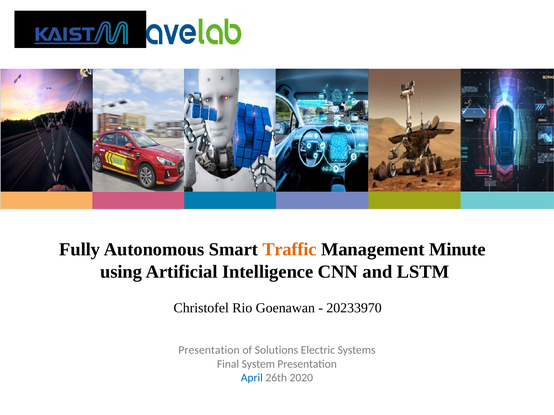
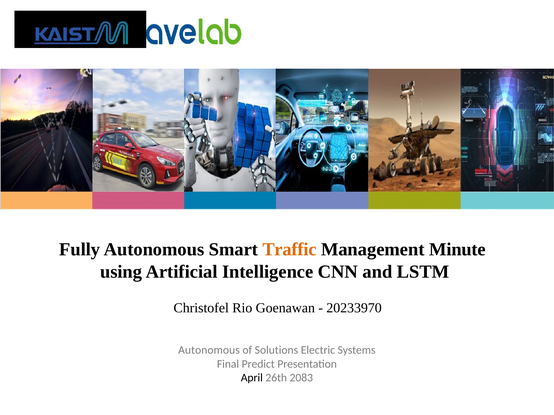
Presentation: Presentation -> Autonomous (209, 351)
System: System -> Predict (258, 364)
April colour: blue -> black (252, 378)
2020: 2020 -> 2083 (301, 378)
